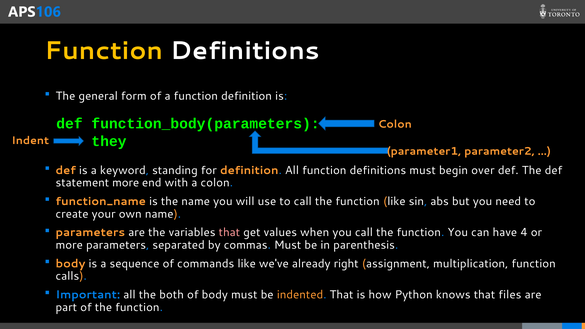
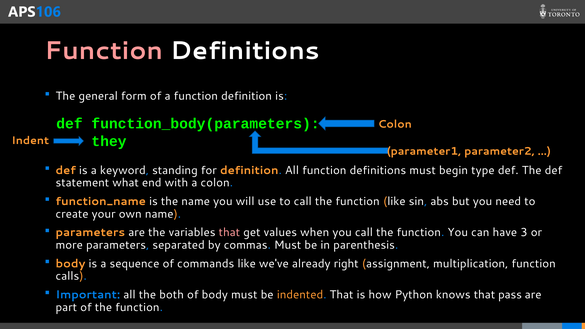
Function colour: yellow -> pink (104, 51)
over: over -> type (483, 170)
statement more: more -> what (126, 183)
4: 4 -> 3 (524, 233)
files: files -> pass (510, 295)
